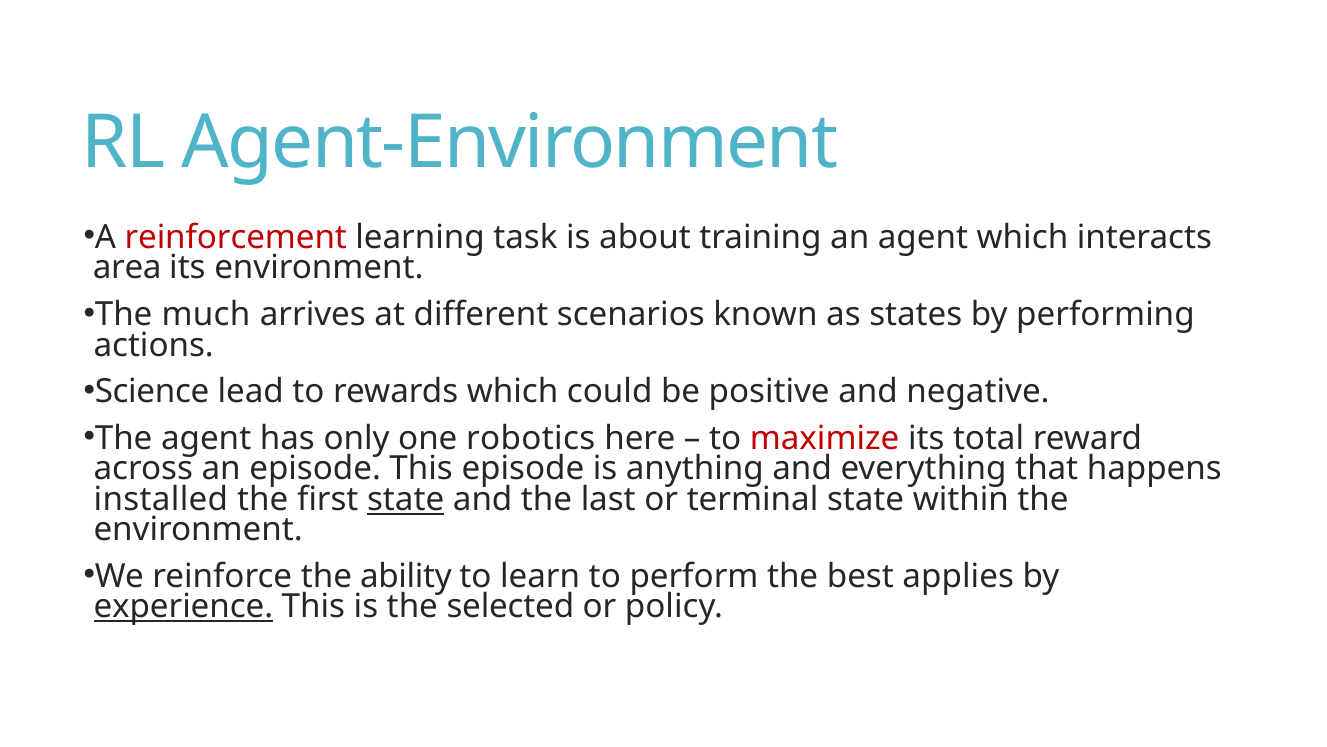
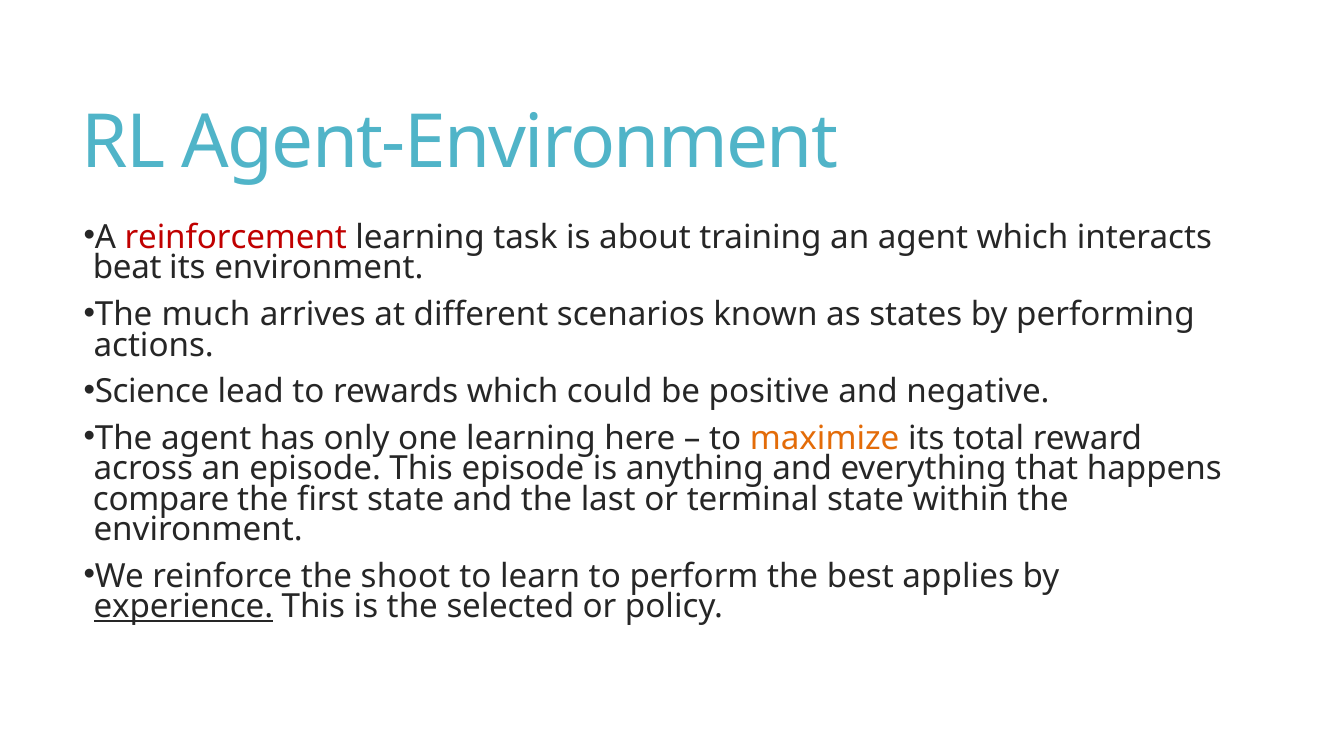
area: area -> beat (127, 268)
one robotics: robotics -> learning (531, 438)
maximize colour: red -> orange (825, 438)
installed: installed -> compare (161, 499)
state underline: present -> none (406, 499)
ability: ability -> shoot (406, 576)
